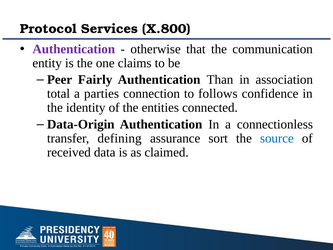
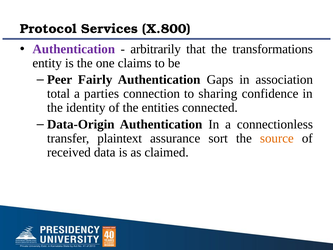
otherwise: otherwise -> arbitrarily (156, 49)
communication: communication -> transformations (273, 49)
Than: Than -> Gaps (220, 80)
follows: follows -> sharing (218, 94)
defining: defining -> plaintext (120, 138)
source colour: blue -> orange (277, 138)
